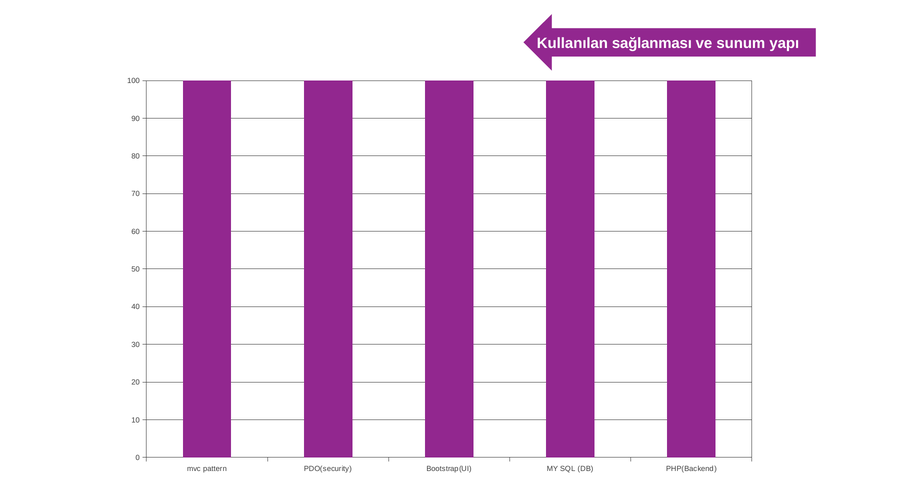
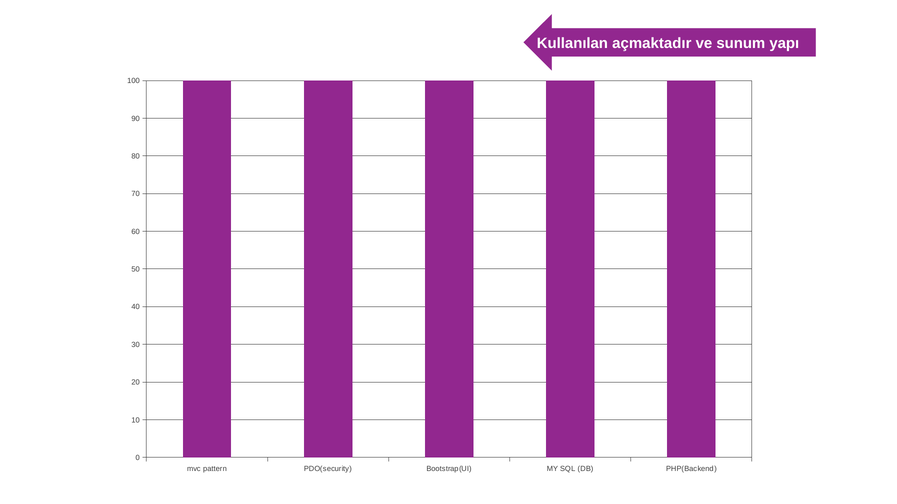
sağlanması: sağlanması -> açmaktadır (652, 43)
